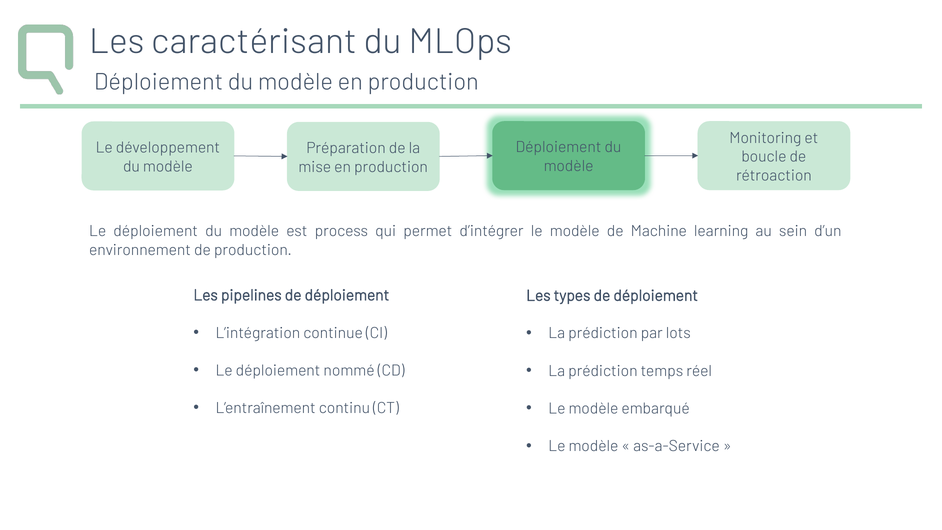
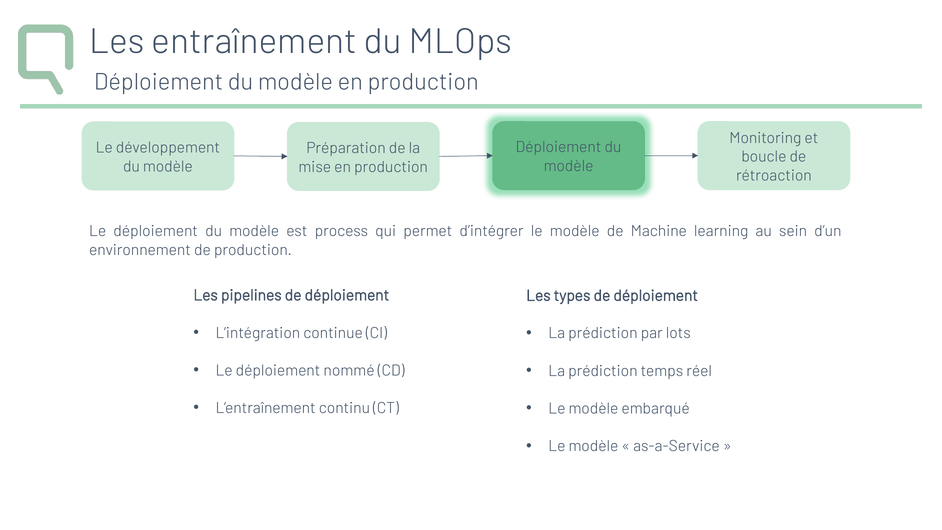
caractérisant: caractérisant -> entraînement (254, 41)
